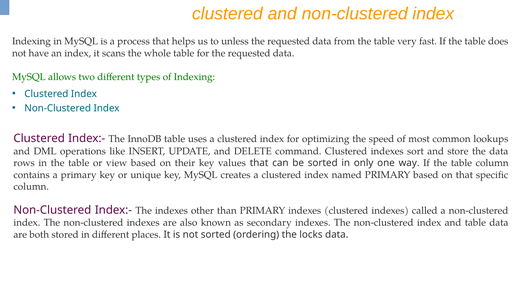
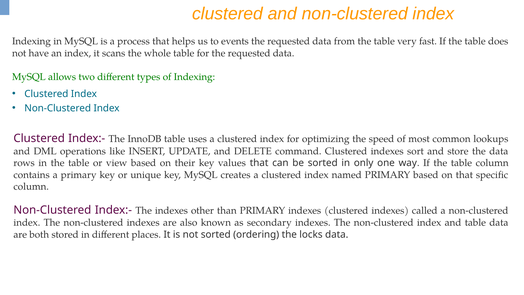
unless: unless -> events (235, 41)
